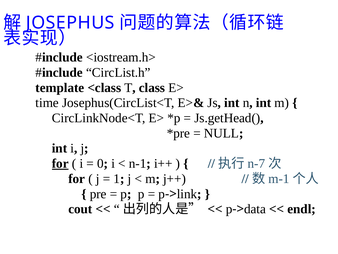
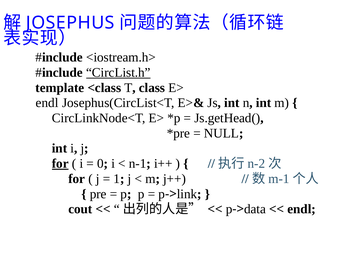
CircList.h underline: none -> present (118, 72)
time: time -> endl (47, 103)
n-7: n-7 -> n-2 (256, 163)
